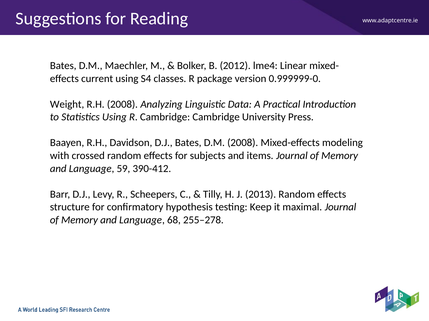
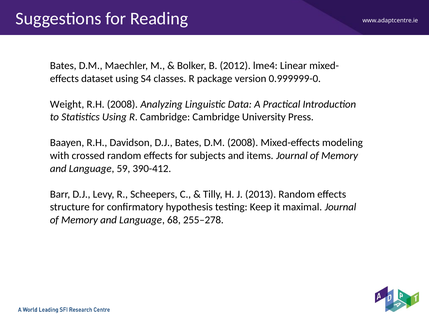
current: current -> dataset (97, 79)
